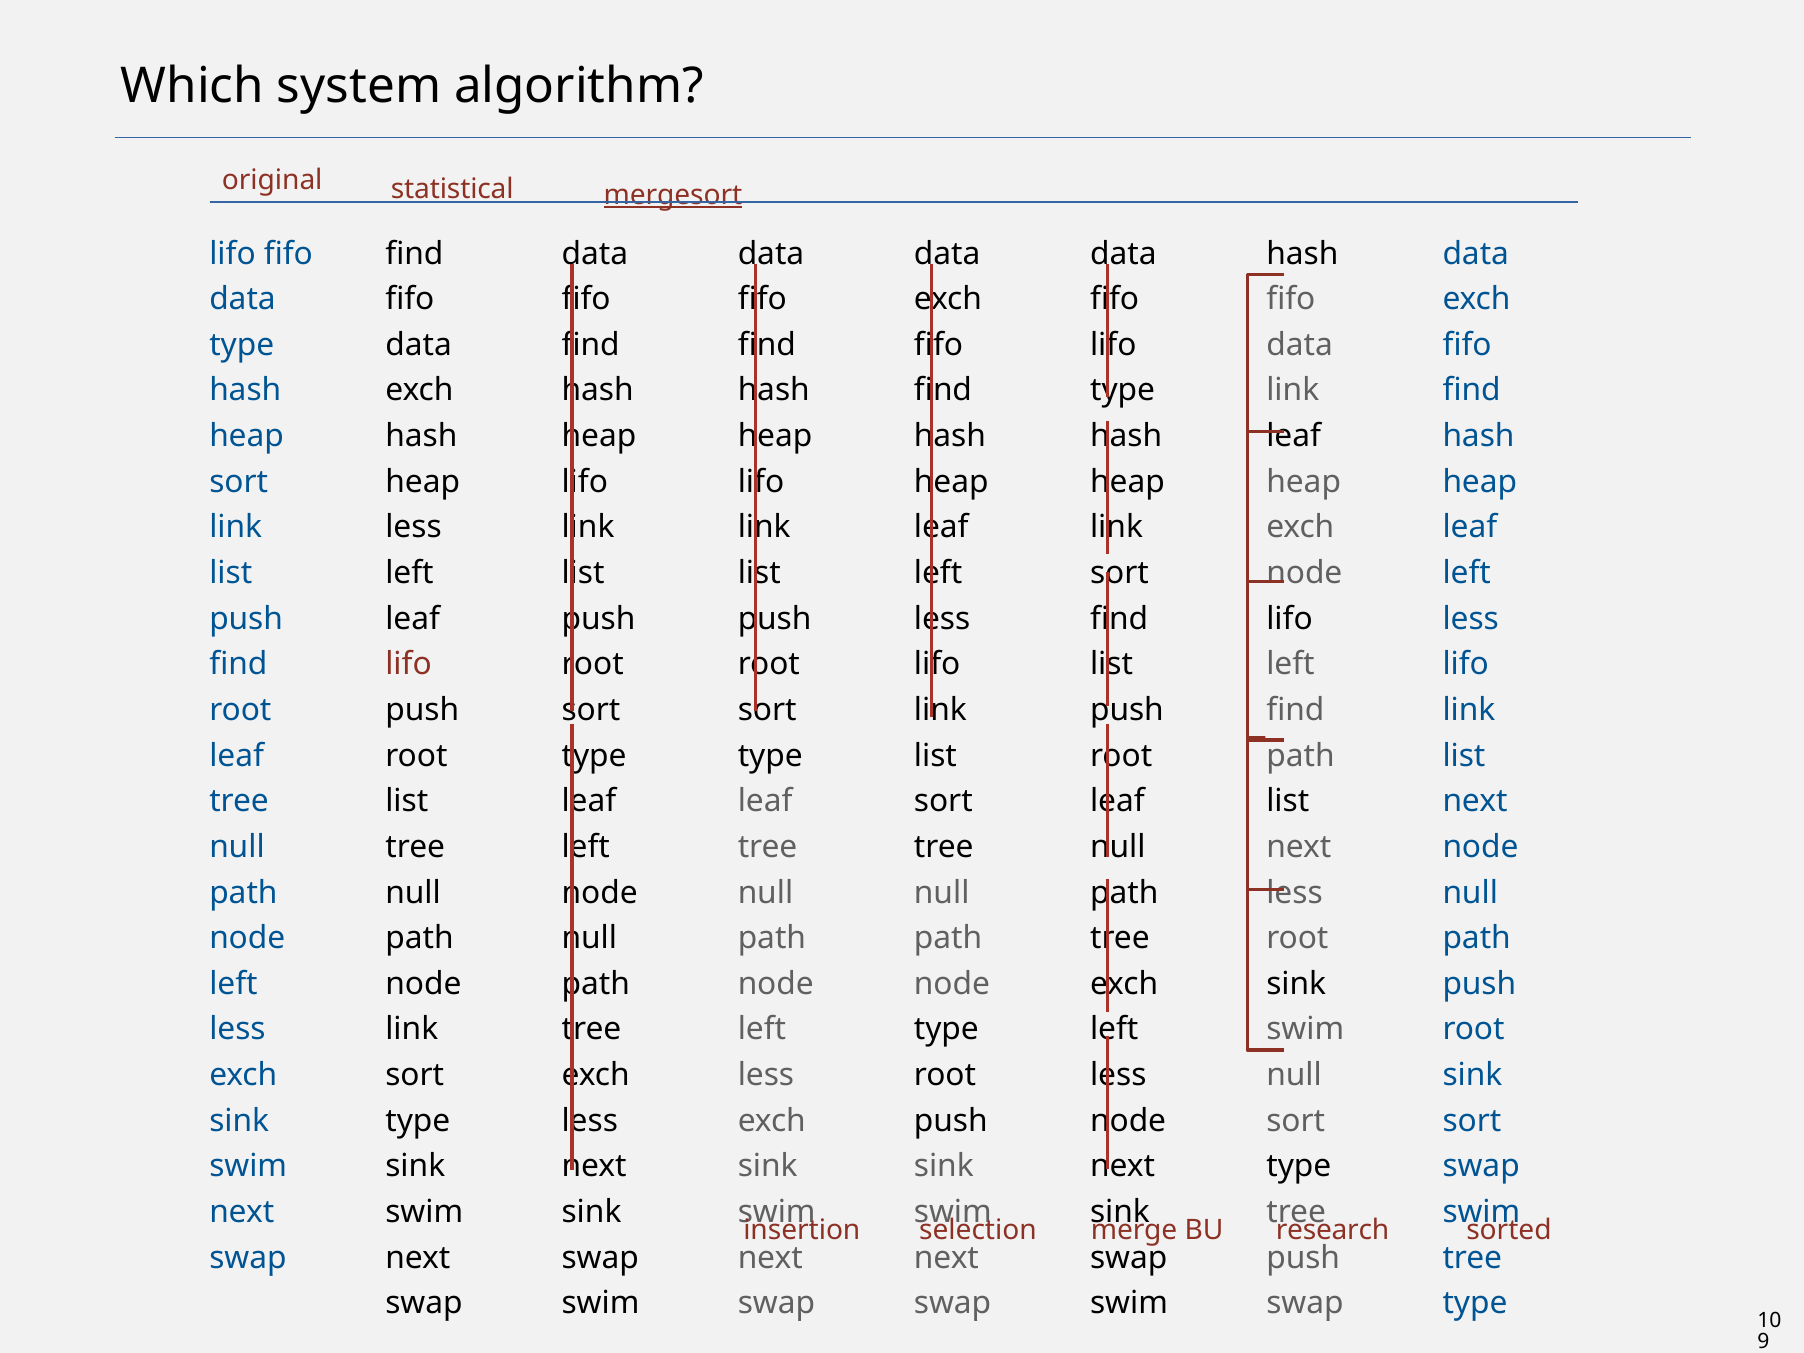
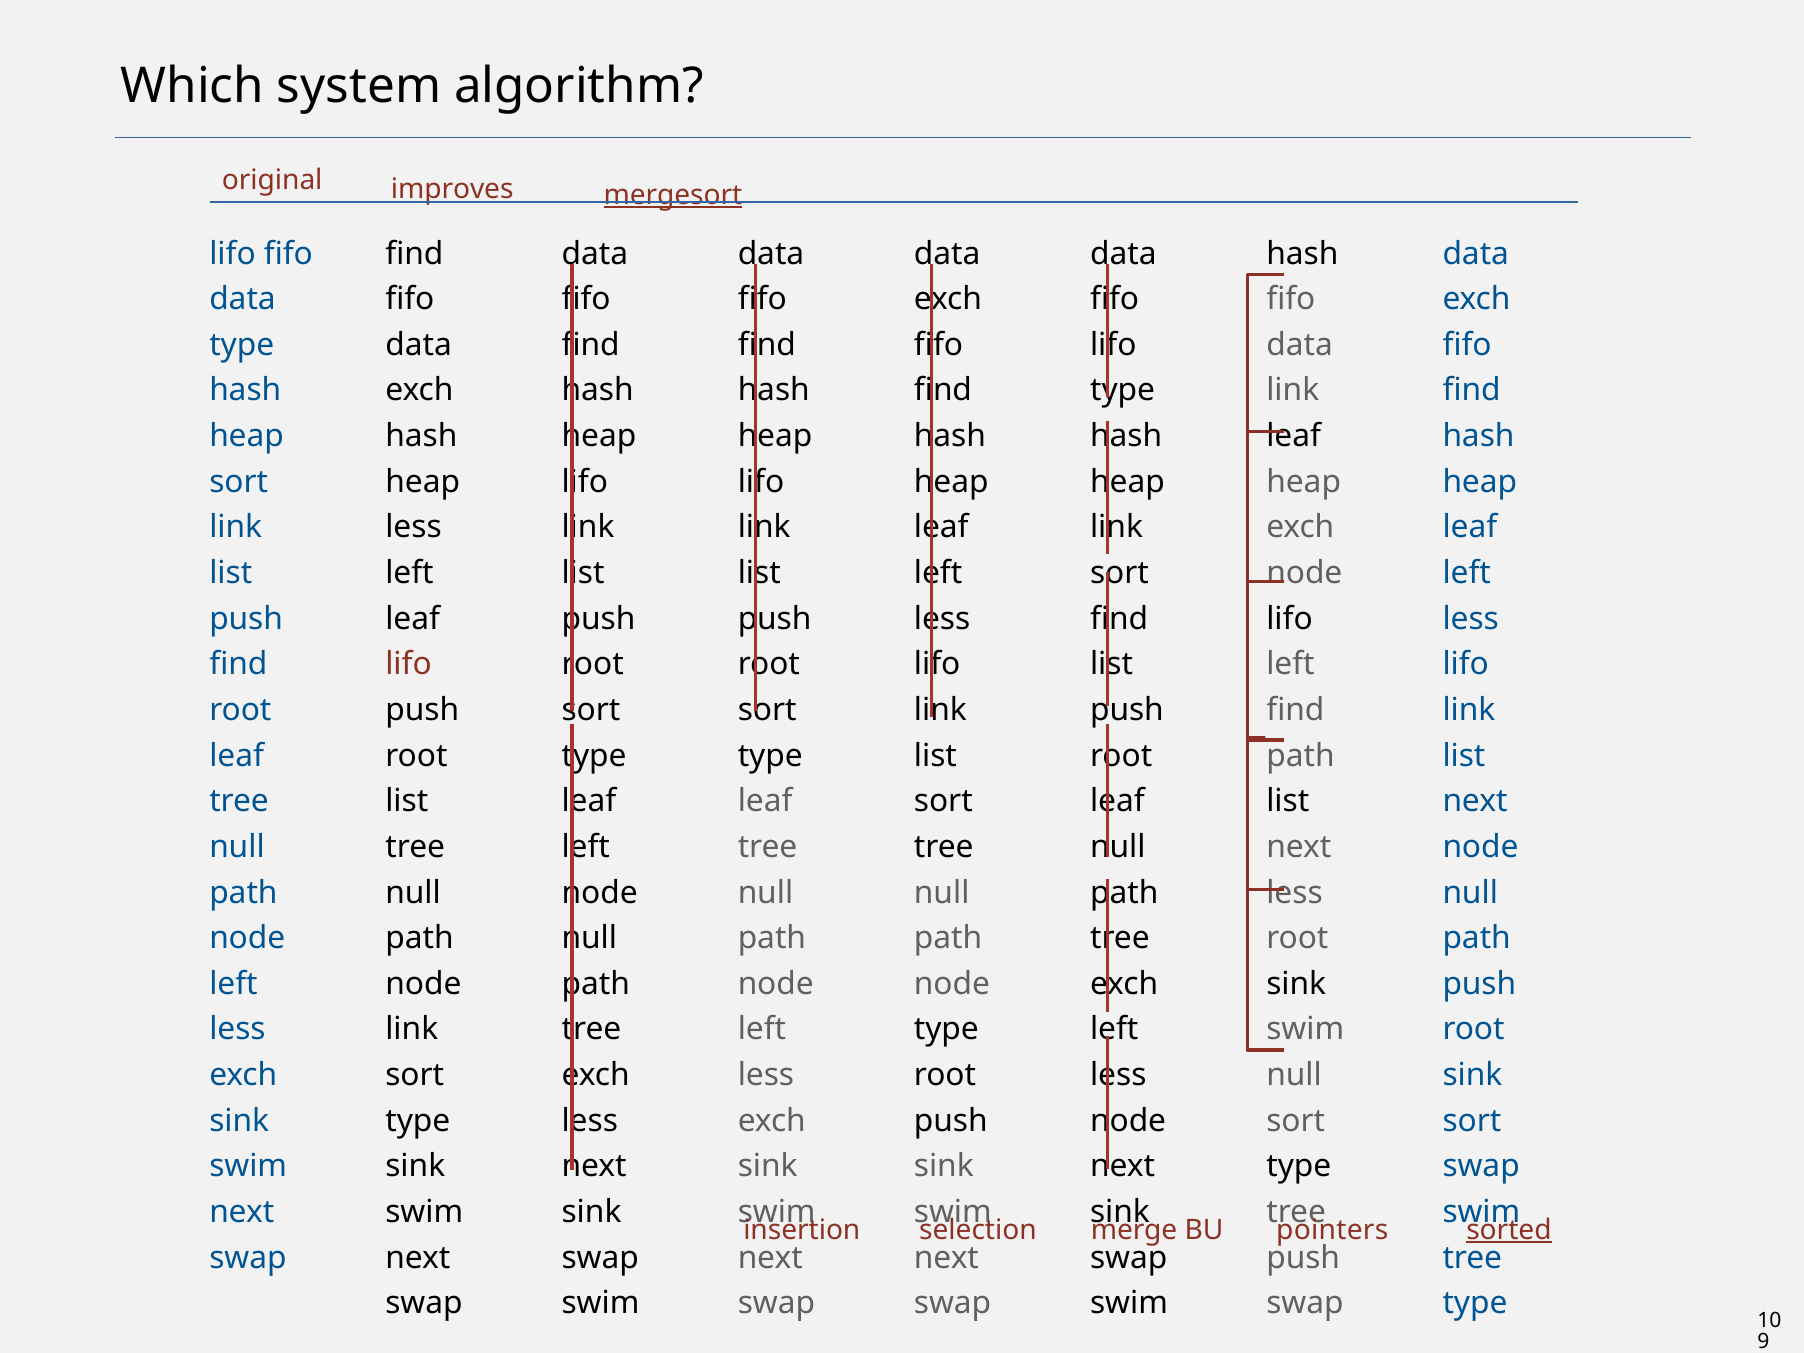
statistical: statistical -> improves (452, 189)
research: research -> pointers (1332, 1230)
sorted underline: none -> present (1509, 1230)
